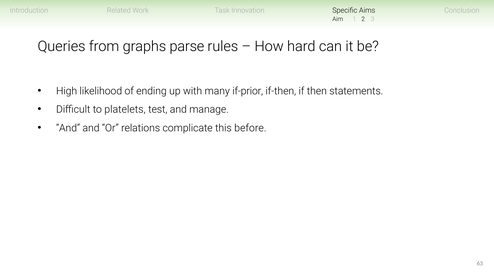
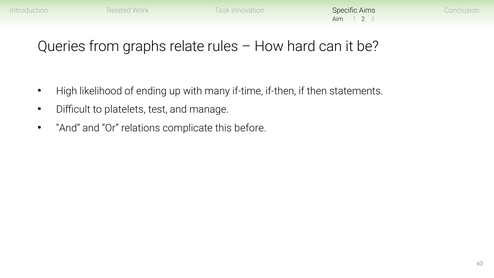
parse: parse -> relate (187, 47)
if-prior: if-prior -> if-time (248, 91)
